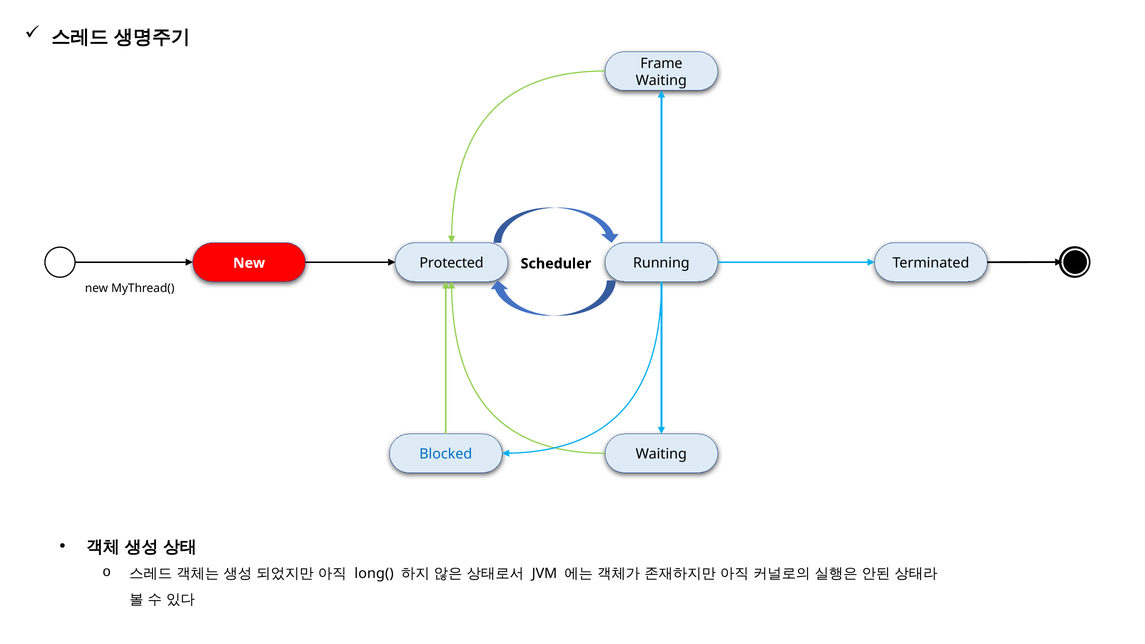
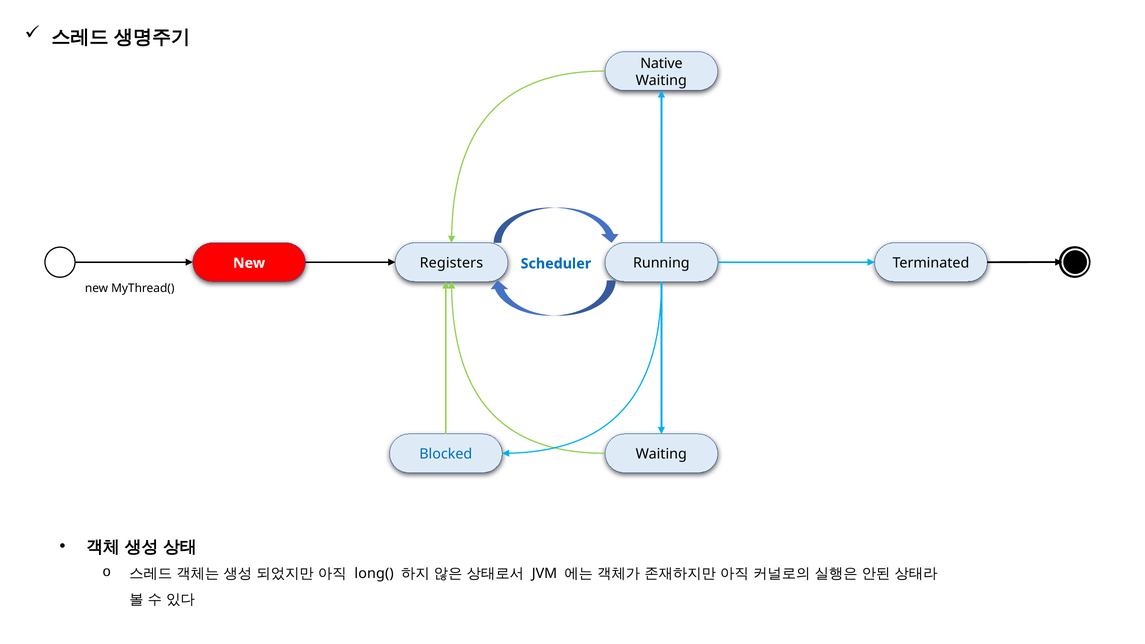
Frame: Frame -> Native (661, 63)
Protected: Protected -> Registers (451, 263)
Scheduler colour: black -> blue (556, 264)
